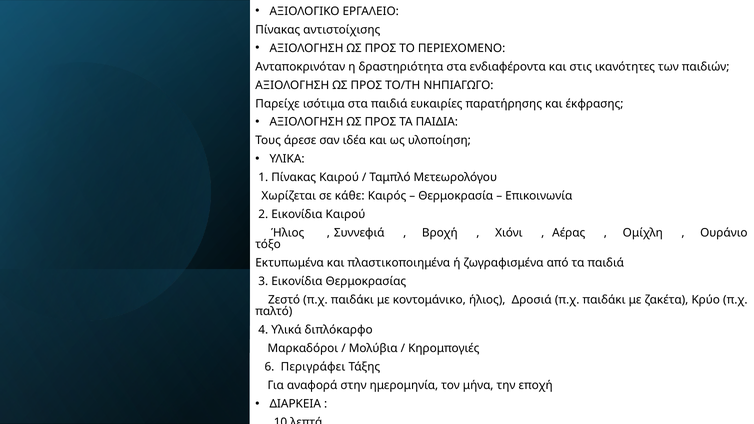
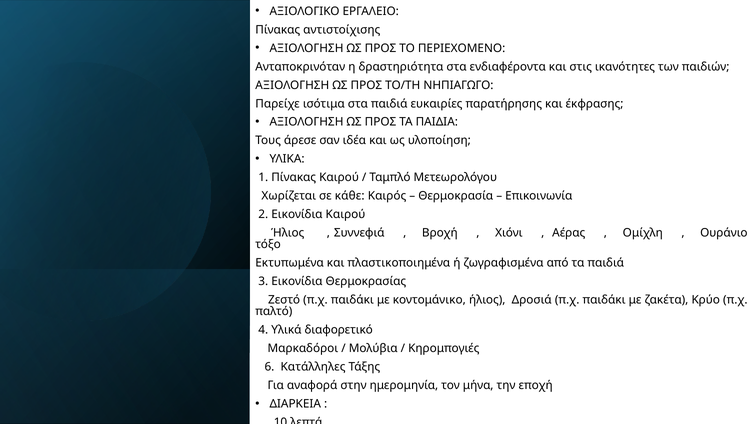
διπλόκαρφο: διπλόκαρφο -> διαφορετικό (339, 330)
Περιγράφει: Περιγράφει -> Κατάλληλες (313, 367)
